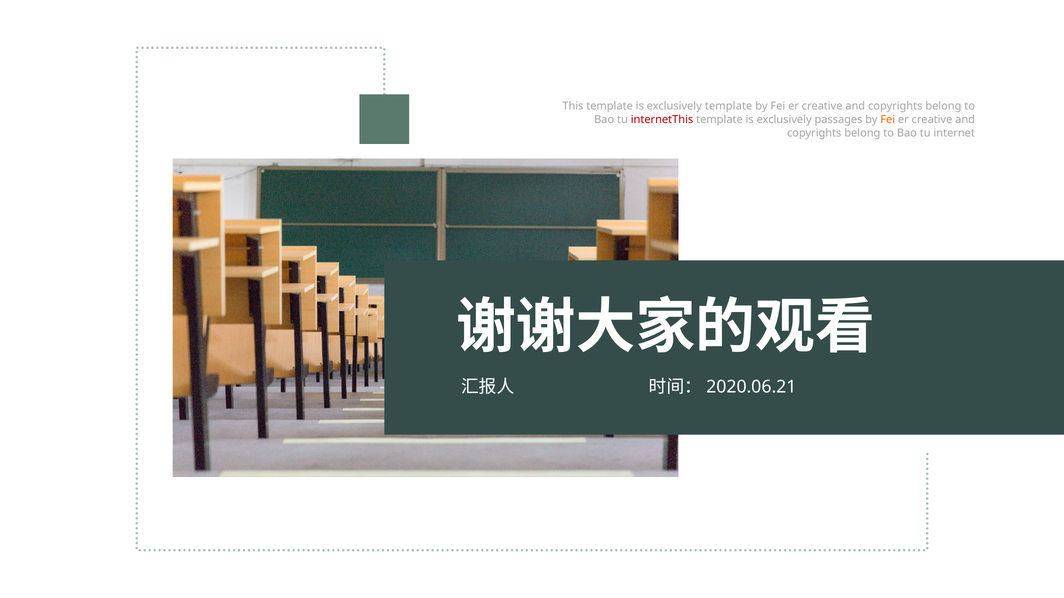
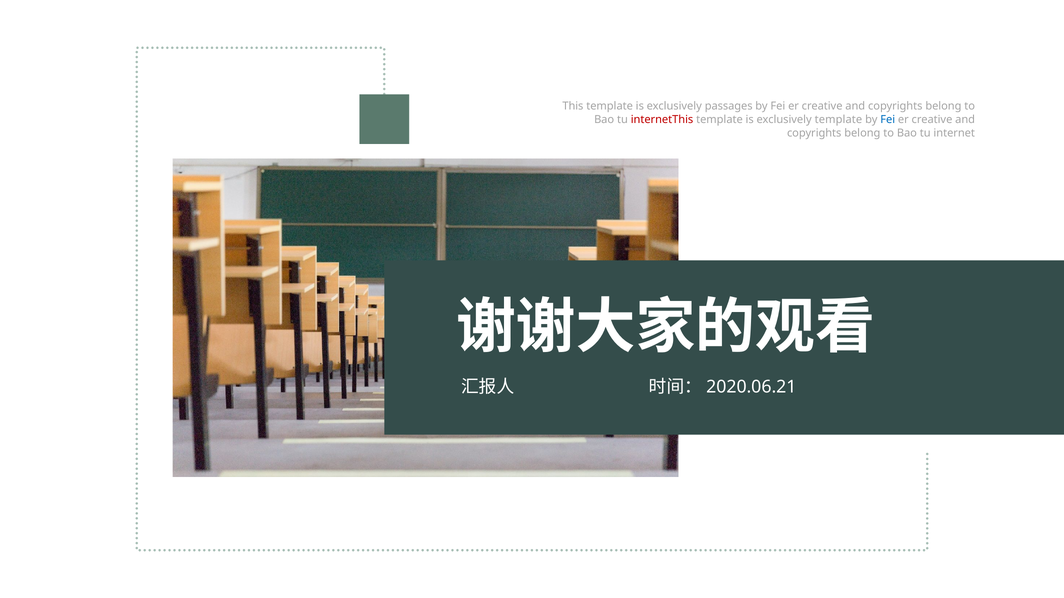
exclusively template: template -> passages (729, 106)
exclusively passages: passages -> template (838, 120)
Fei colour: orange -> blue (888, 120)
